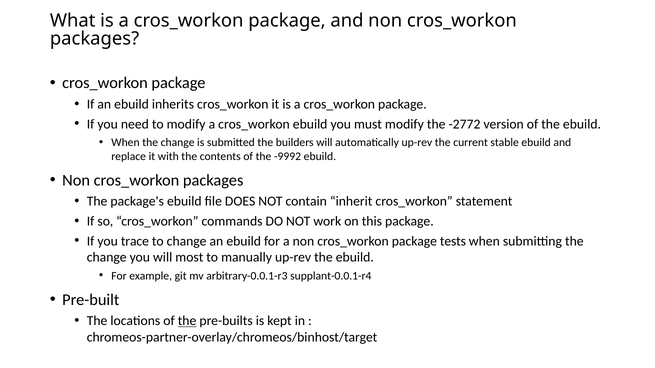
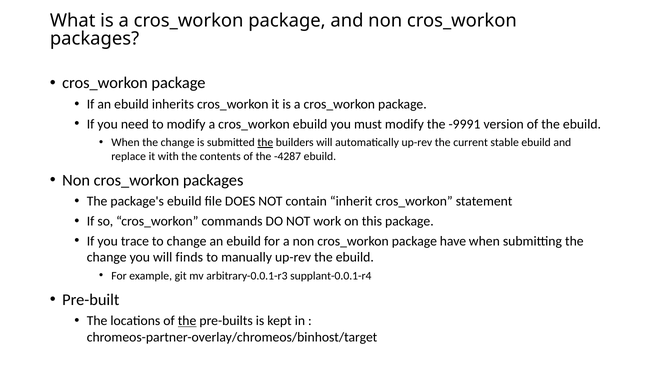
-2772: -2772 -> -9991 (464, 124)
the underline: none -> present (265, 143)
-9992: -9992 -> -4287 (288, 157)
tests: tests -> have (453, 241)
most: most -> finds (189, 258)
